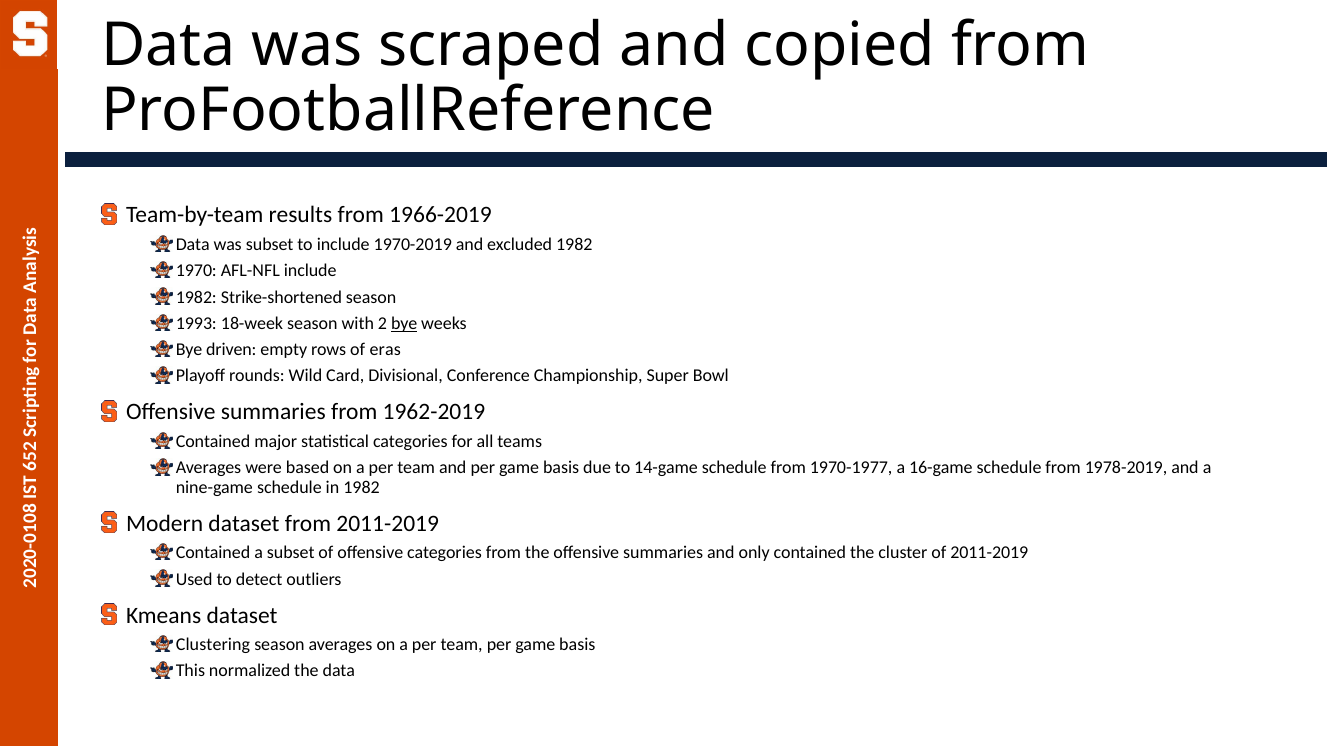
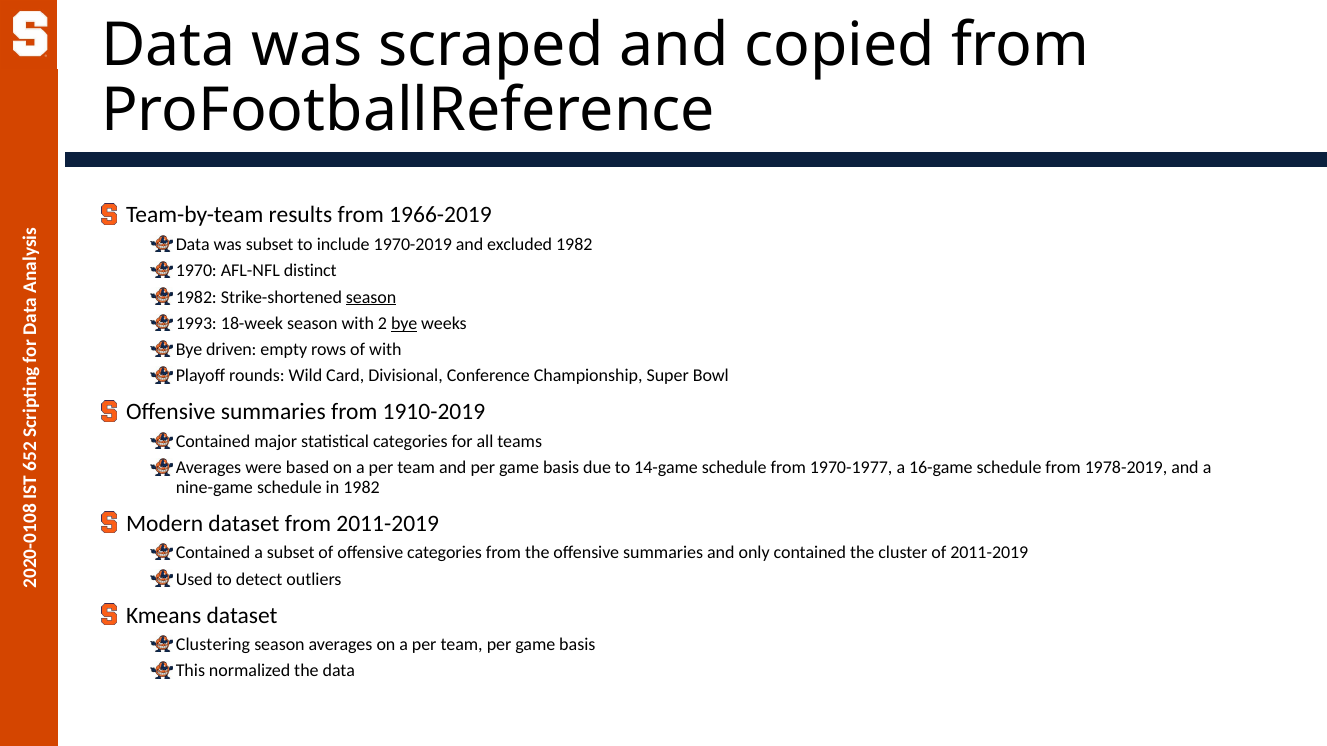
AFL-NFL include: include -> distinct (310, 271)
season underline: none -> present (371, 297)
of eras: eras -> with (385, 350)
1962-2019: 1962-2019 -> 1910-2019 (434, 412)
